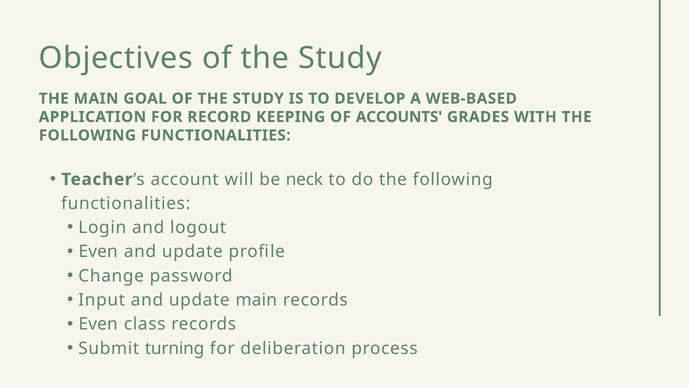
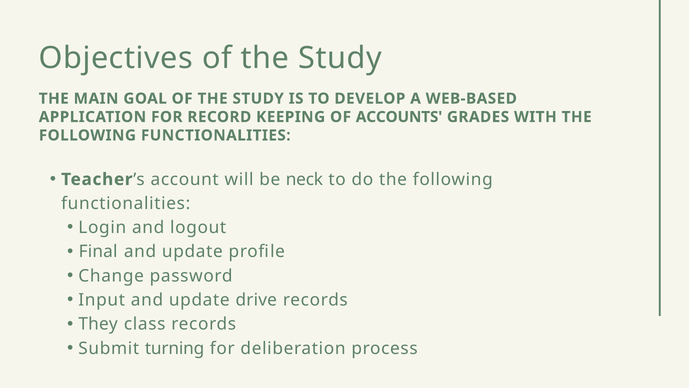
Even: Even -> Final (98, 252)
update main: main -> drive (256, 300)
Even: Even -> They (98, 324)
